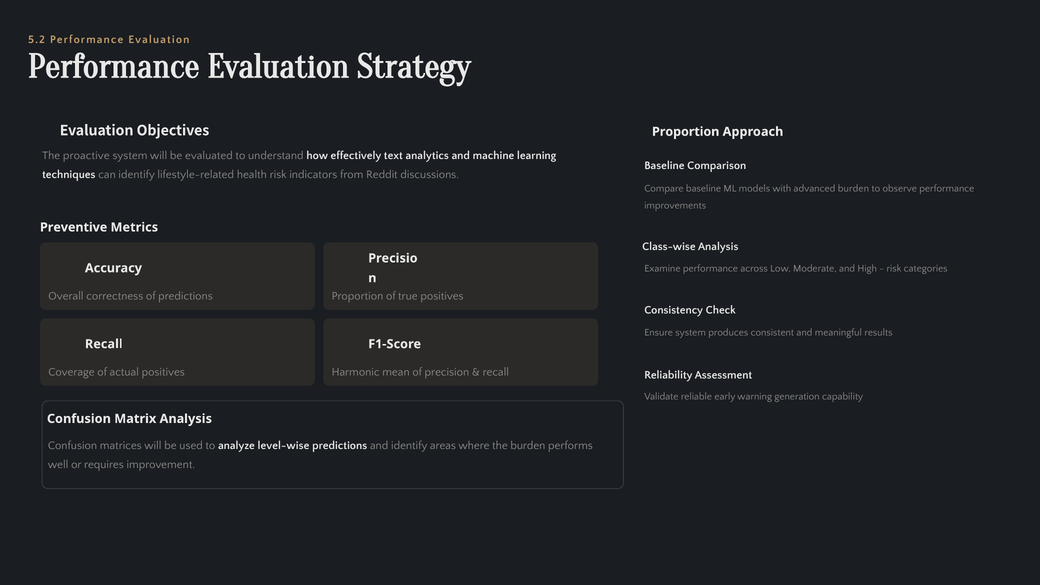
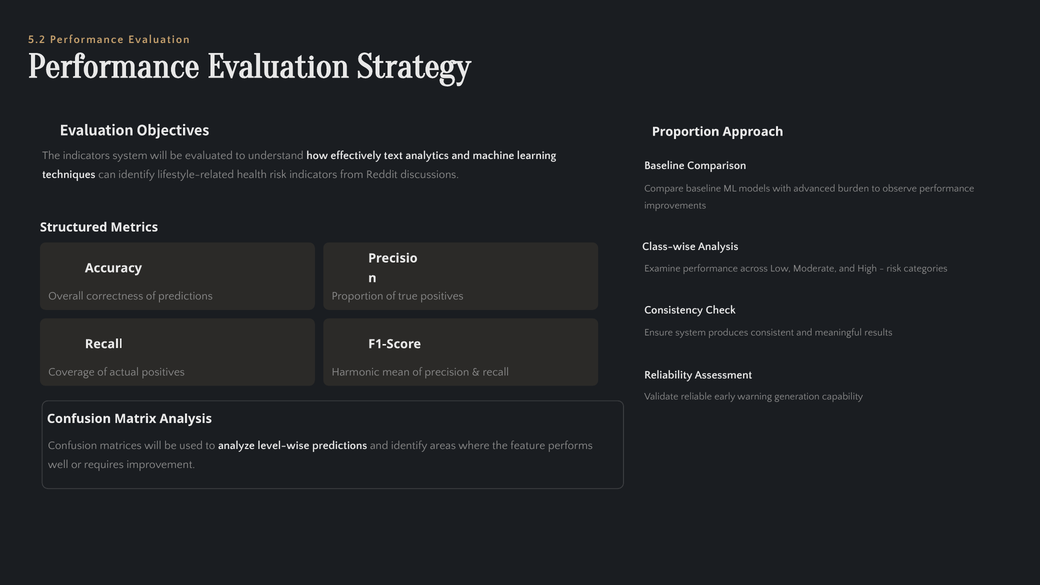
The proactive: proactive -> indicators (86, 156)
Preventive: Preventive -> Structured (74, 227)
the burden: burden -> feature (528, 445)
